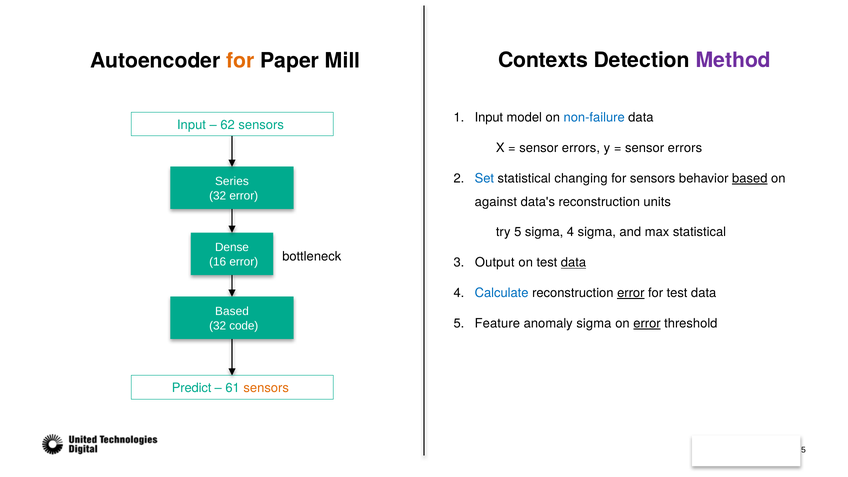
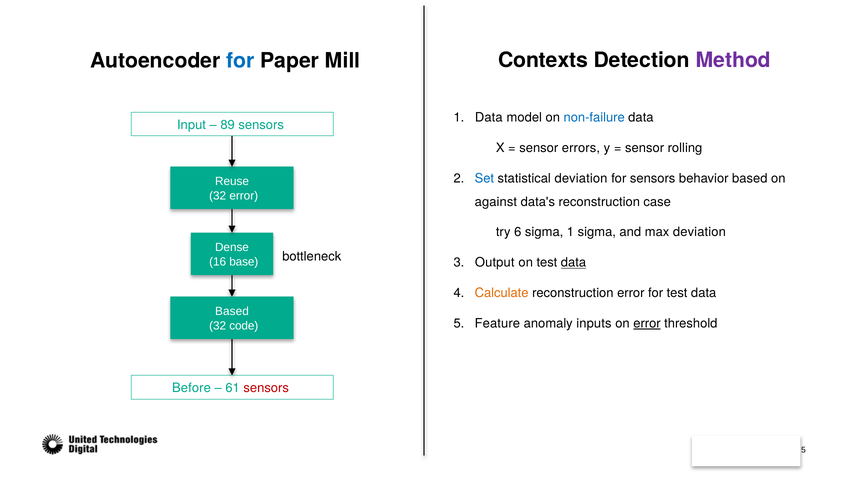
for colour: orange -> blue (240, 61)
Input: Input -> Data (489, 118)
62: 62 -> 89 (228, 125)
errors: errors -> rolling (685, 148)
statistical changing: changing -> deviation (581, 178)
based underline: present -> none (750, 178)
Series: Series -> Reuse (232, 182)
units: units -> case (657, 202)
try 5: 5 -> 6 (518, 232)
sigma 4: 4 -> 1 (570, 232)
max statistical: statistical -> deviation (699, 232)
16 error: error -> base (244, 262)
Calculate colour: blue -> orange (502, 293)
error underline: present -> none (631, 293)
anomaly sigma: sigma -> inputs (594, 323)
Predict: Predict -> Before (191, 388)
sensors colour: orange -> red (266, 388)
